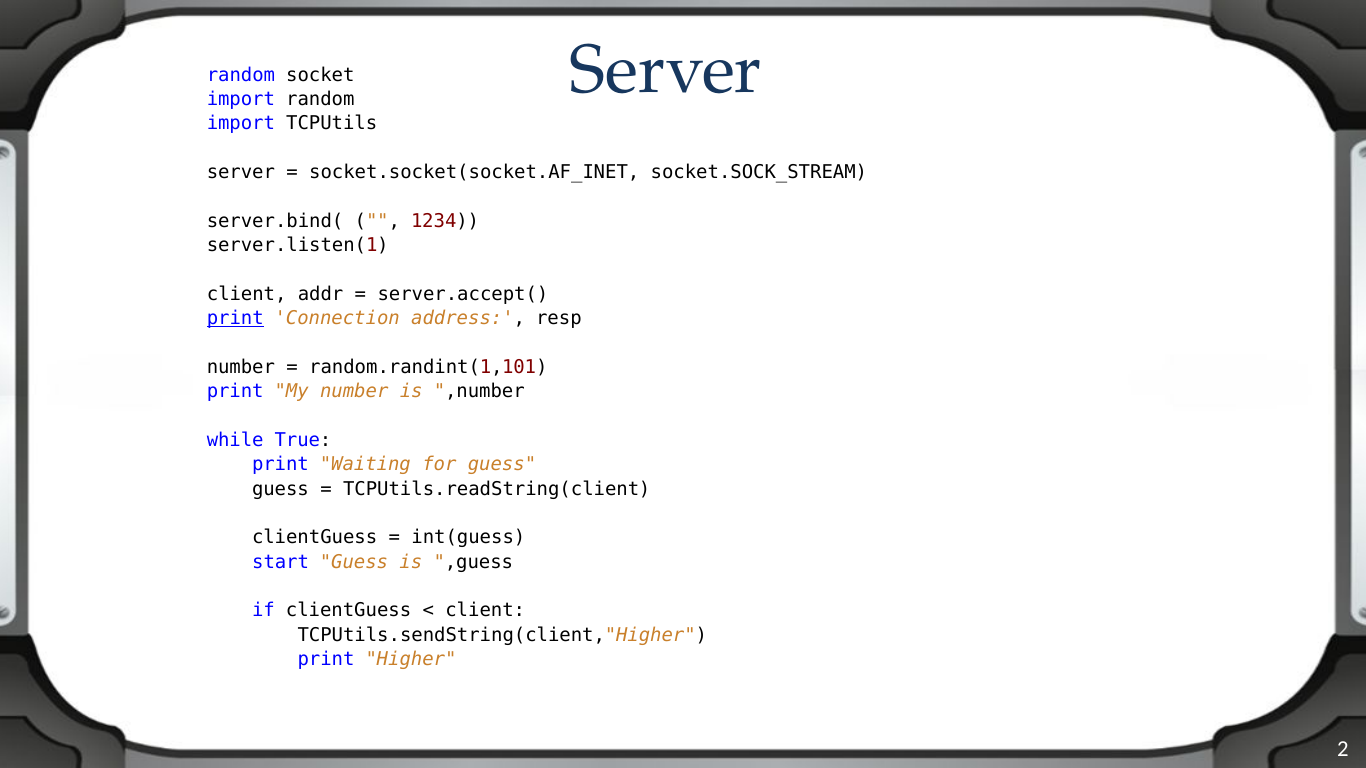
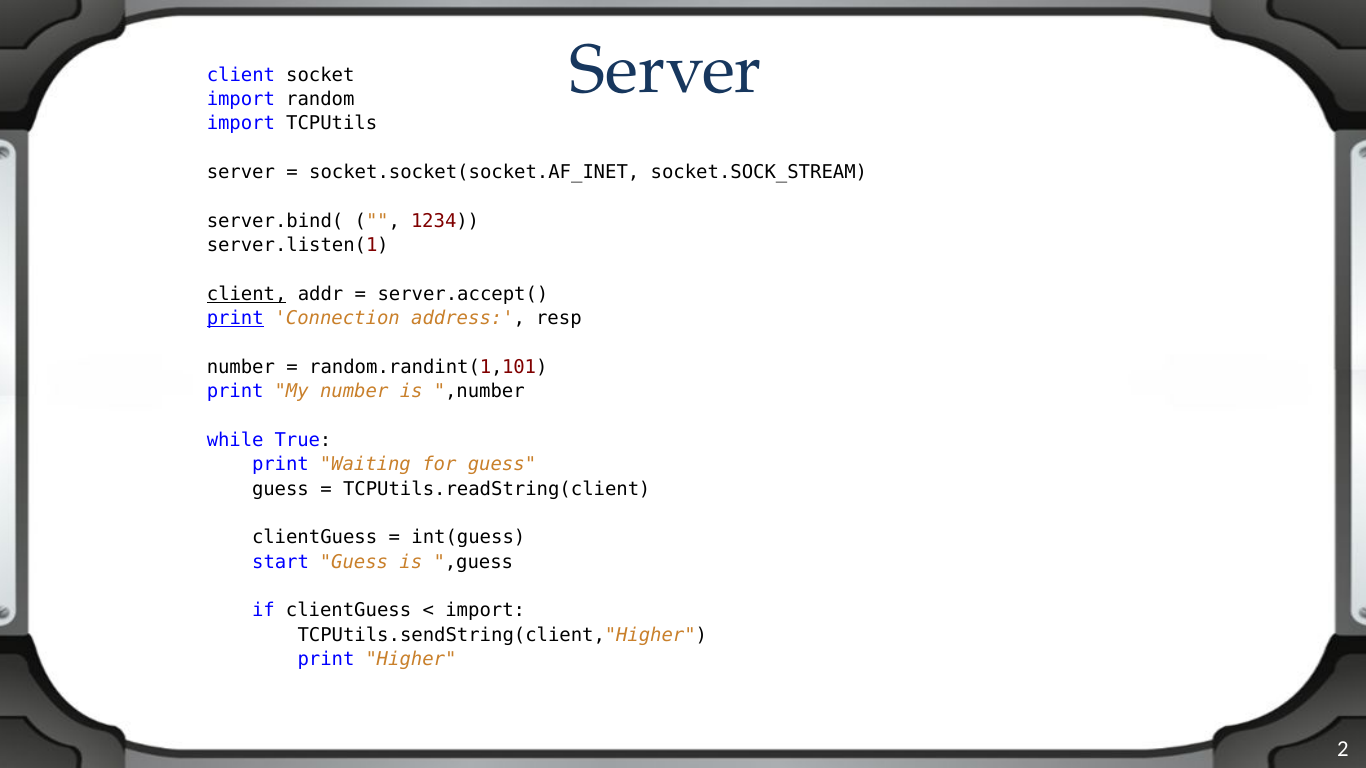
random: random -> client (241, 75)
client underline: none -> present (247, 294)
client: client -> import (485, 611)
